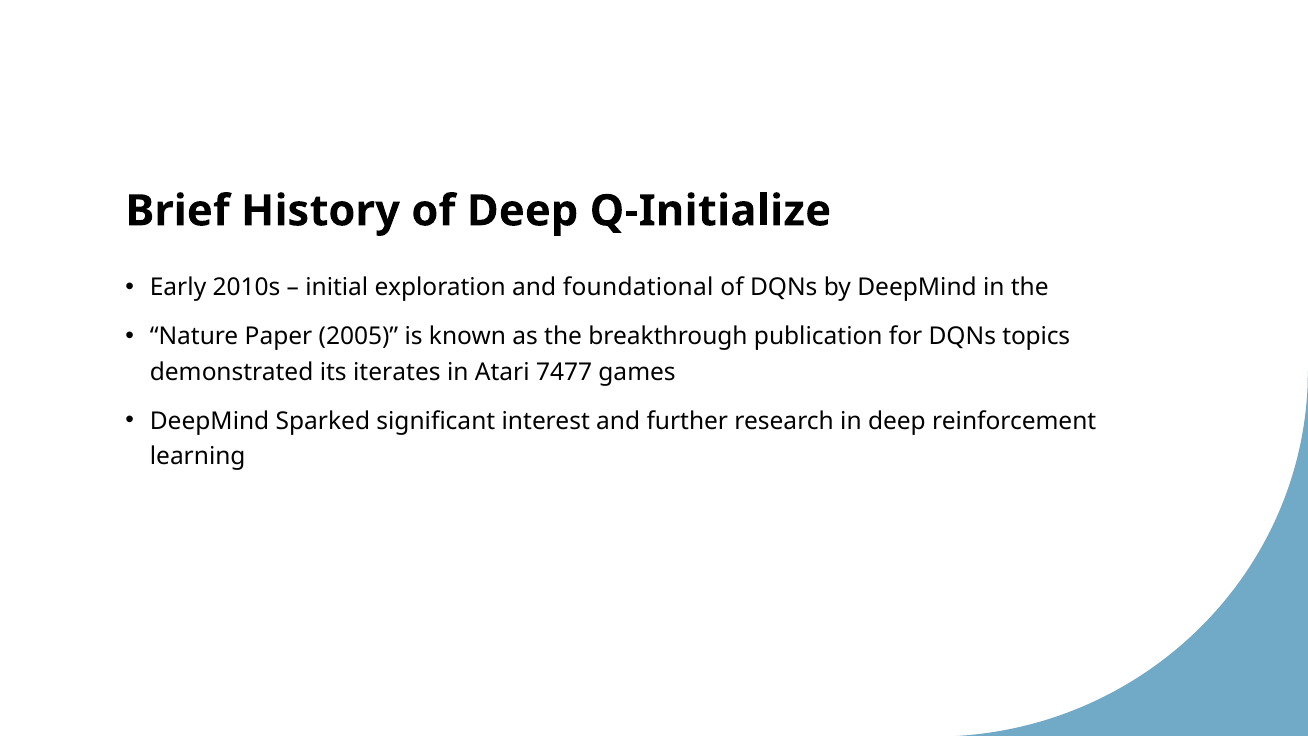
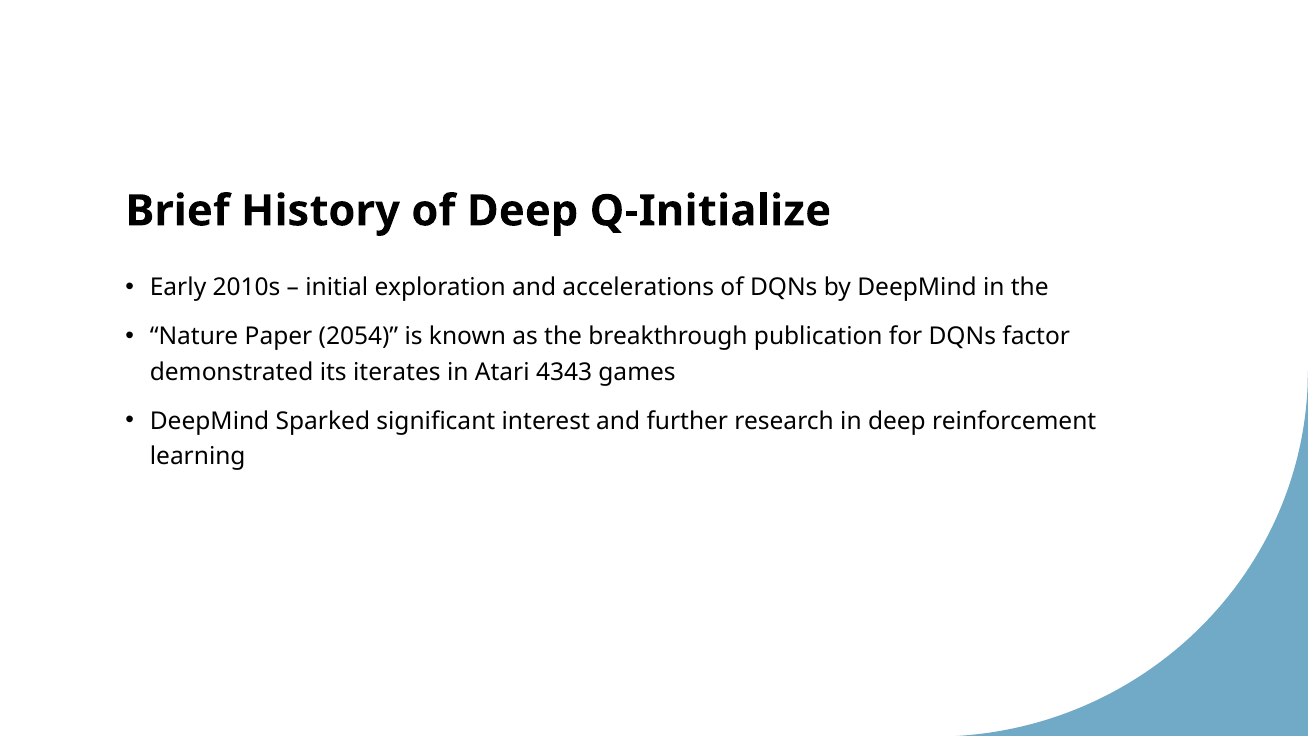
foundational: foundational -> accelerations (638, 288)
2005: 2005 -> 2054 (358, 337)
topics: topics -> factor (1036, 337)
7477: 7477 -> 4343 (564, 372)
